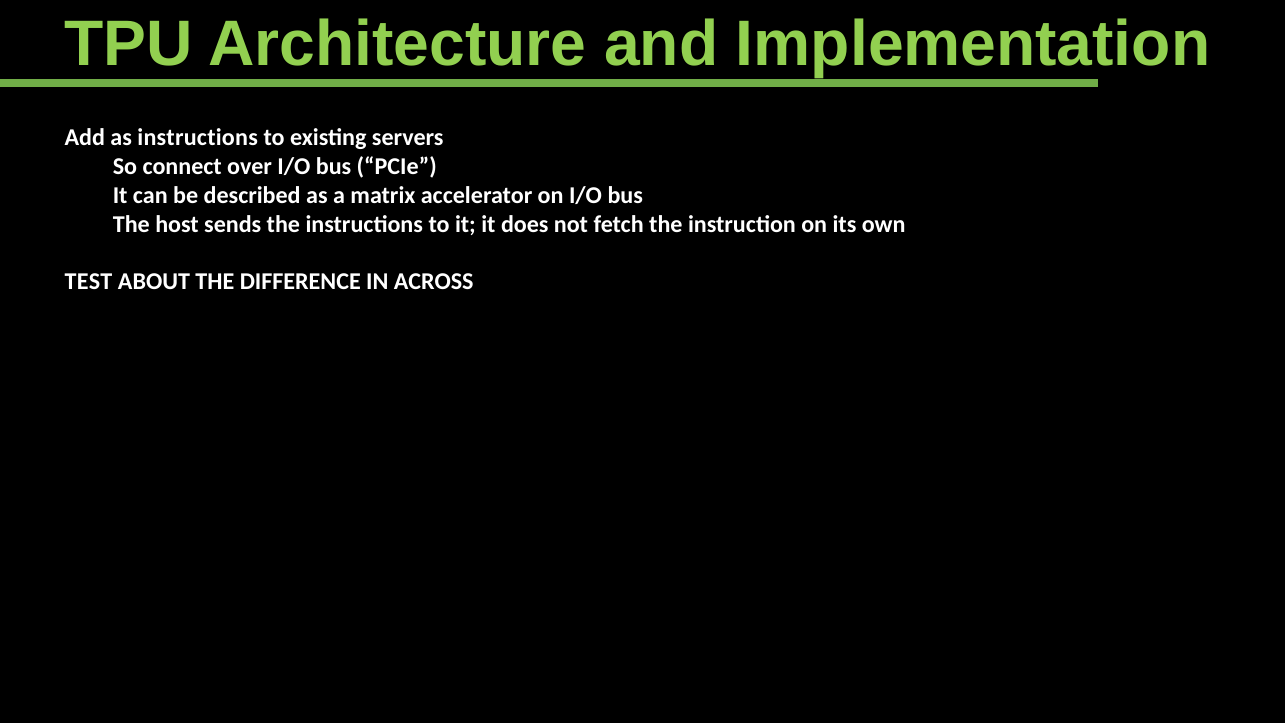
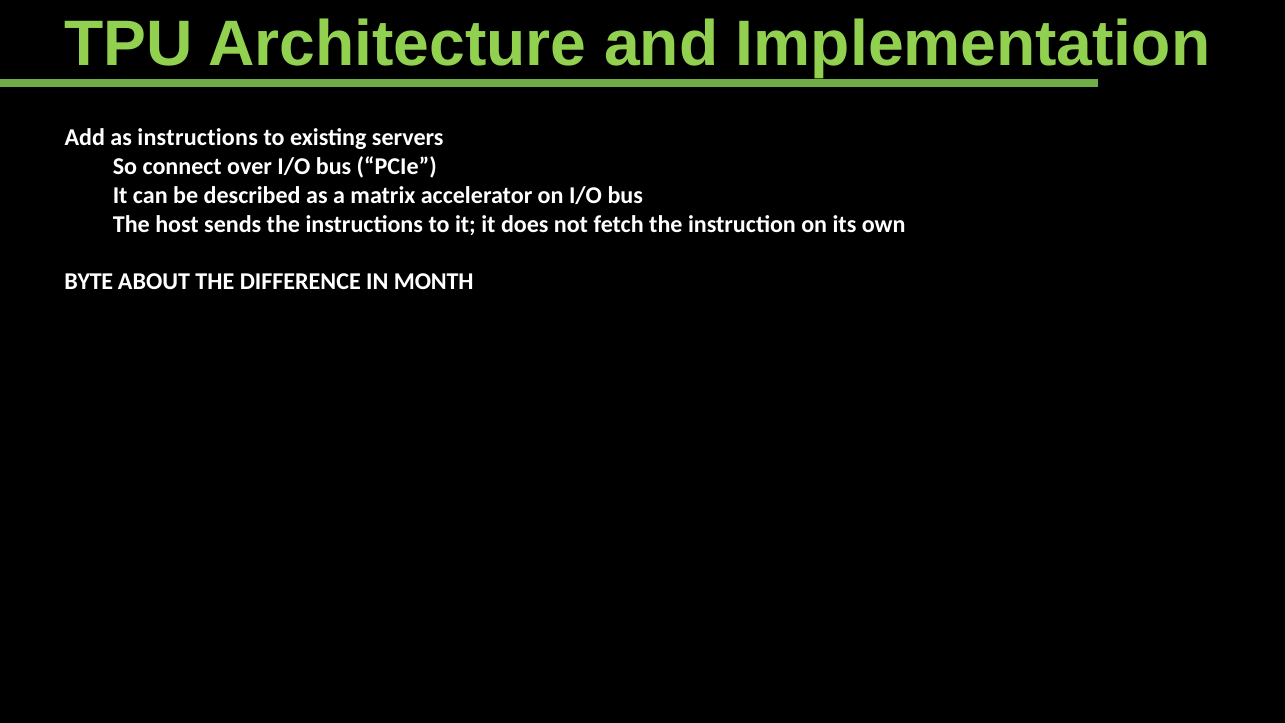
TEST: TEST -> BYTE (89, 282)
ACROSS: ACROSS -> MONTH (434, 282)
